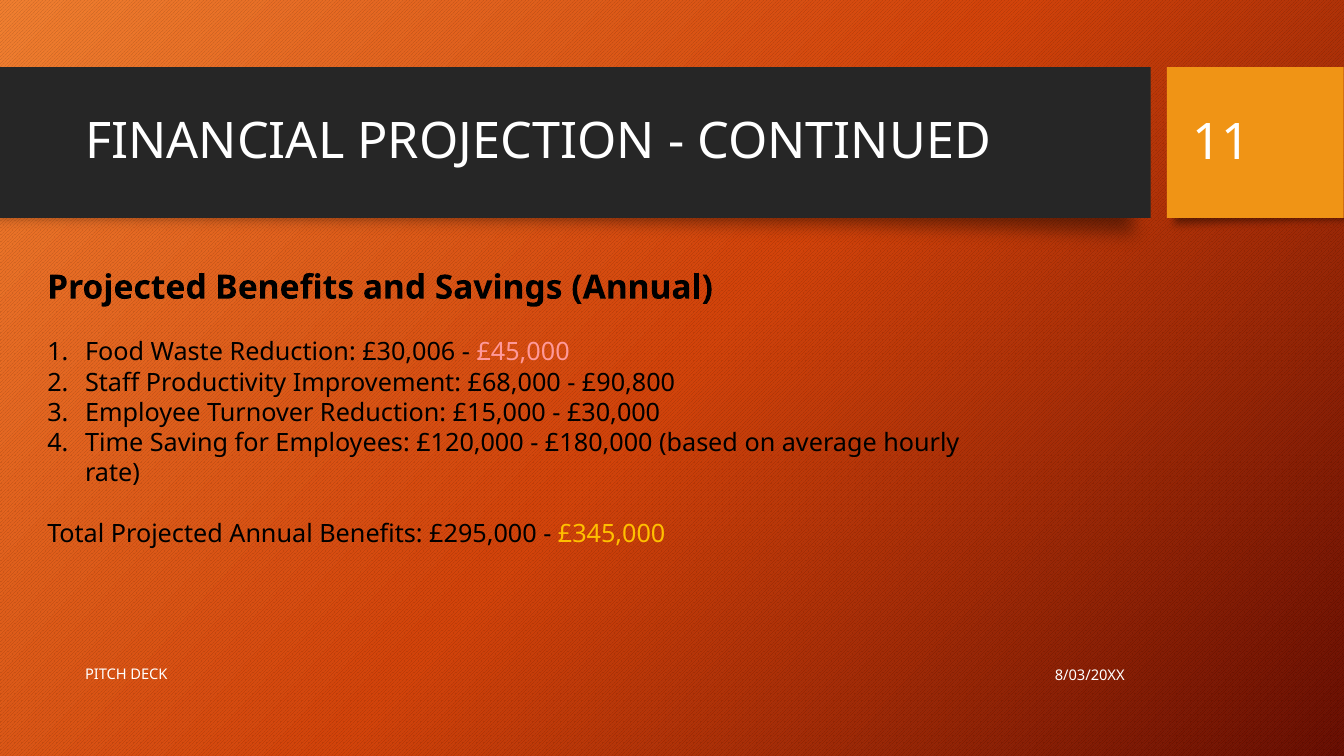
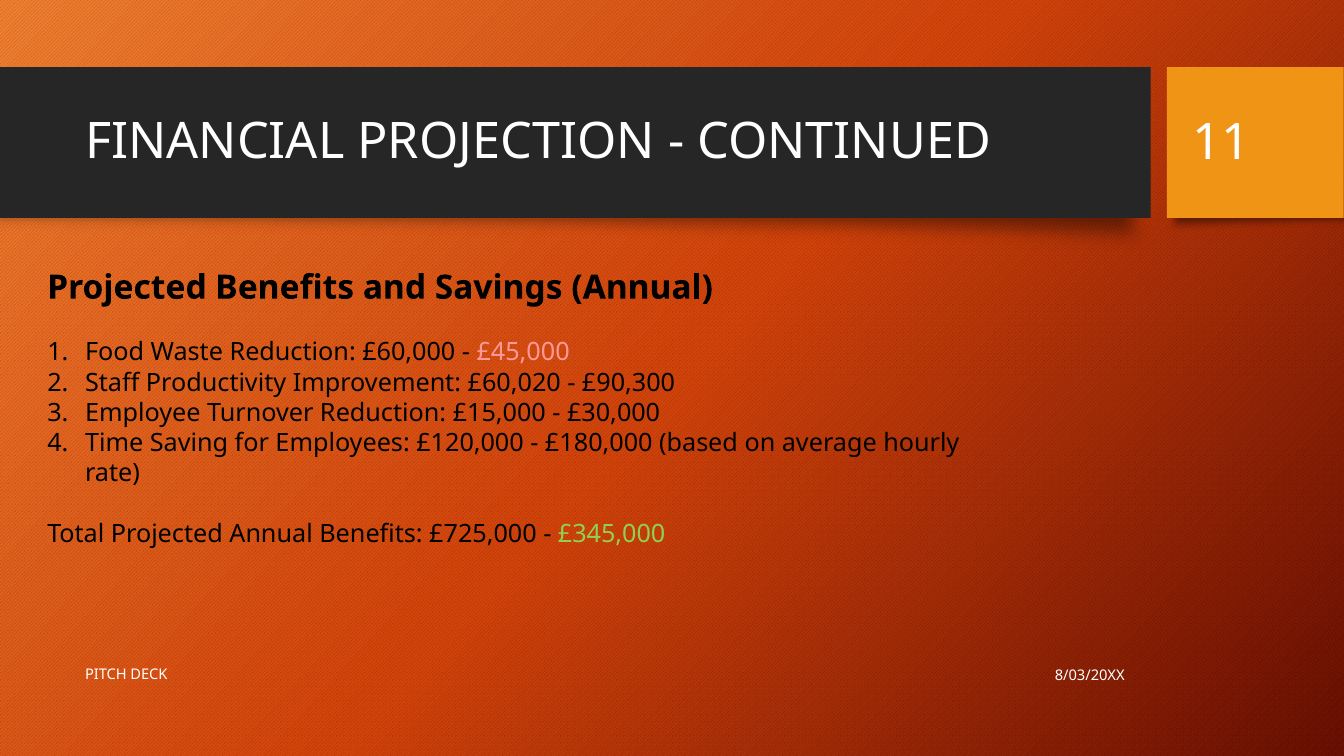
£30,006: £30,006 -> £60,000 (409, 352)
£68,000: £68,000 -> £60,020 (514, 383)
£90,800: £90,800 -> £90,300 (629, 383)
£295,000: £295,000 -> £725,000 (483, 534)
£345,000 colour: yellow -> light green (612, 534)
